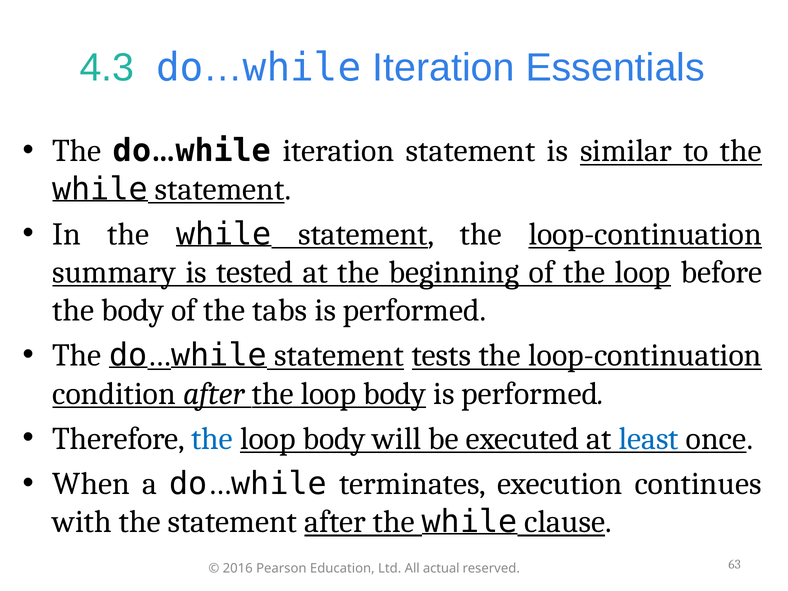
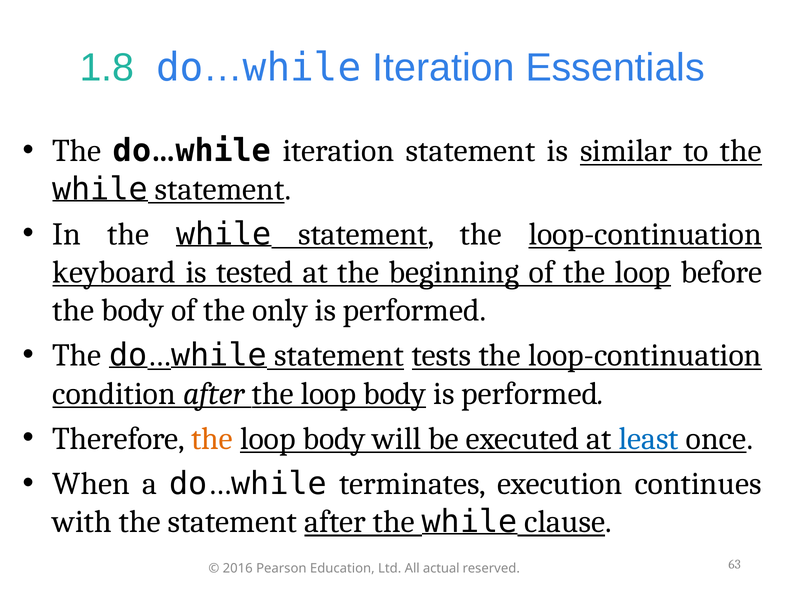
4.3: 4.3 -> 1.8 (107, 68)
summary: summary -> keyboard (114, 272)
tabs: tabs -> only (280, 310)
the colour: blue -> orange (212, 439)
